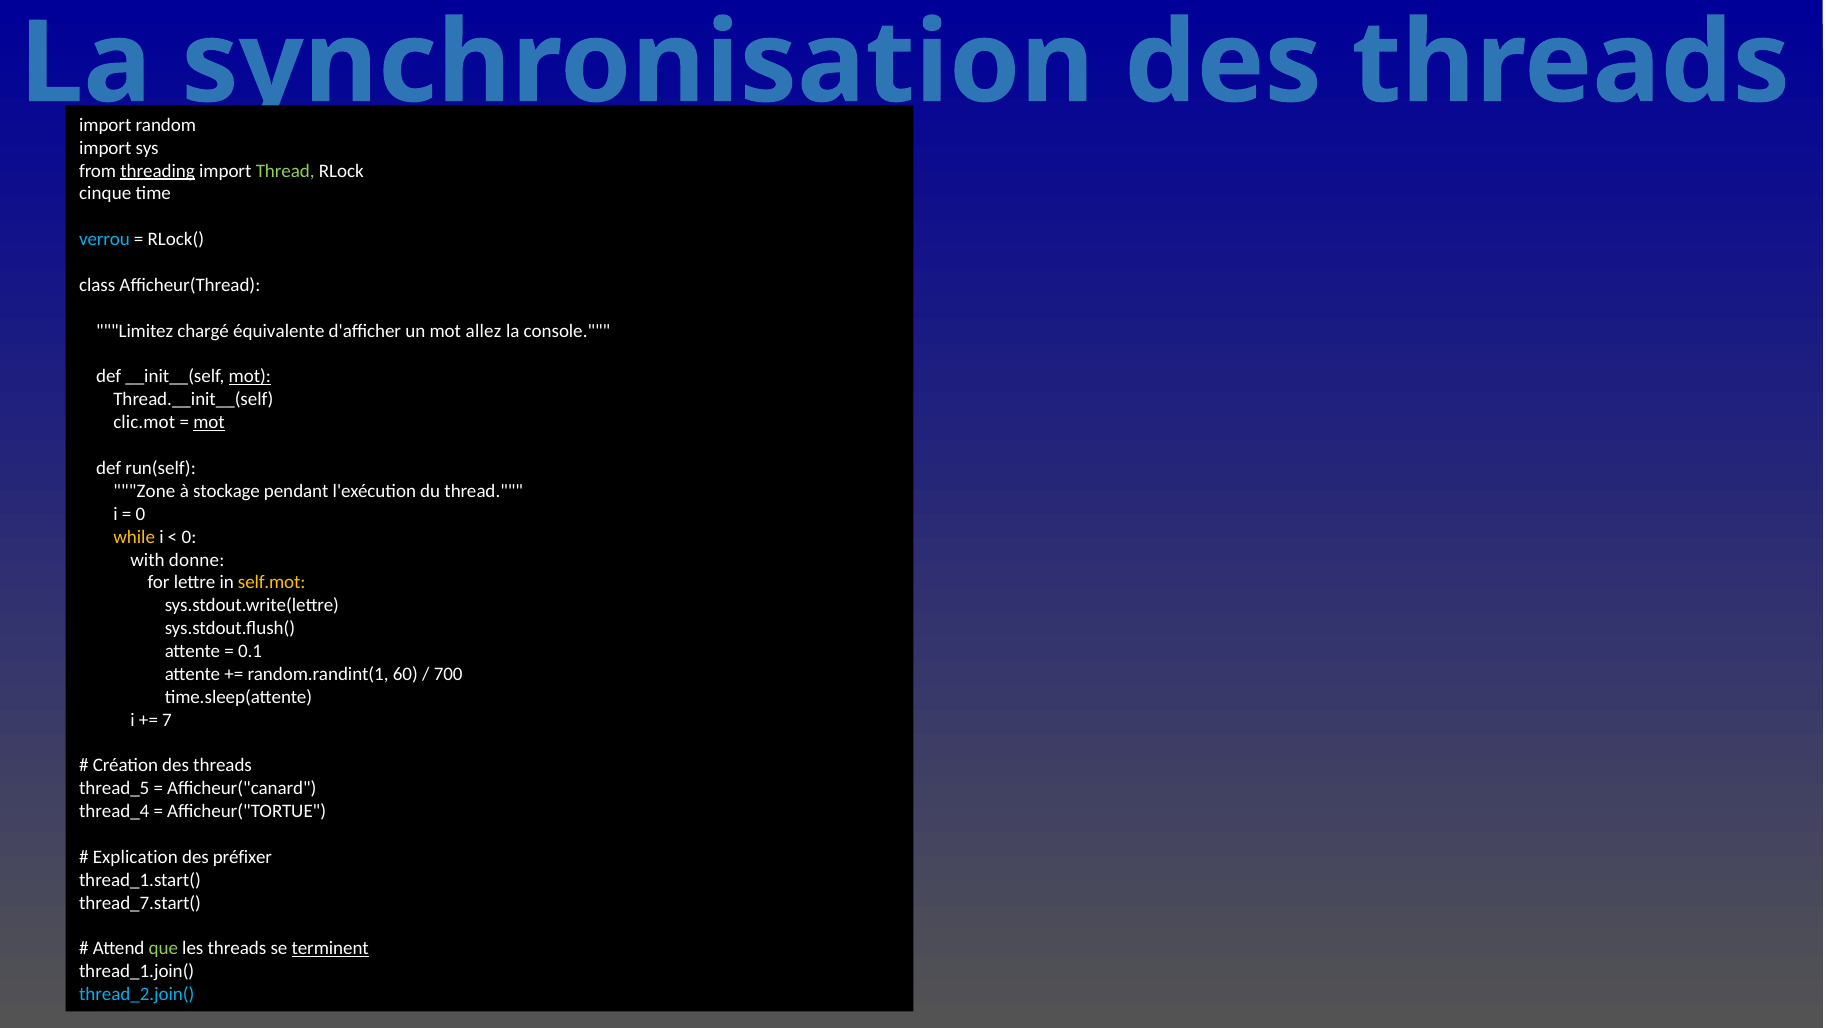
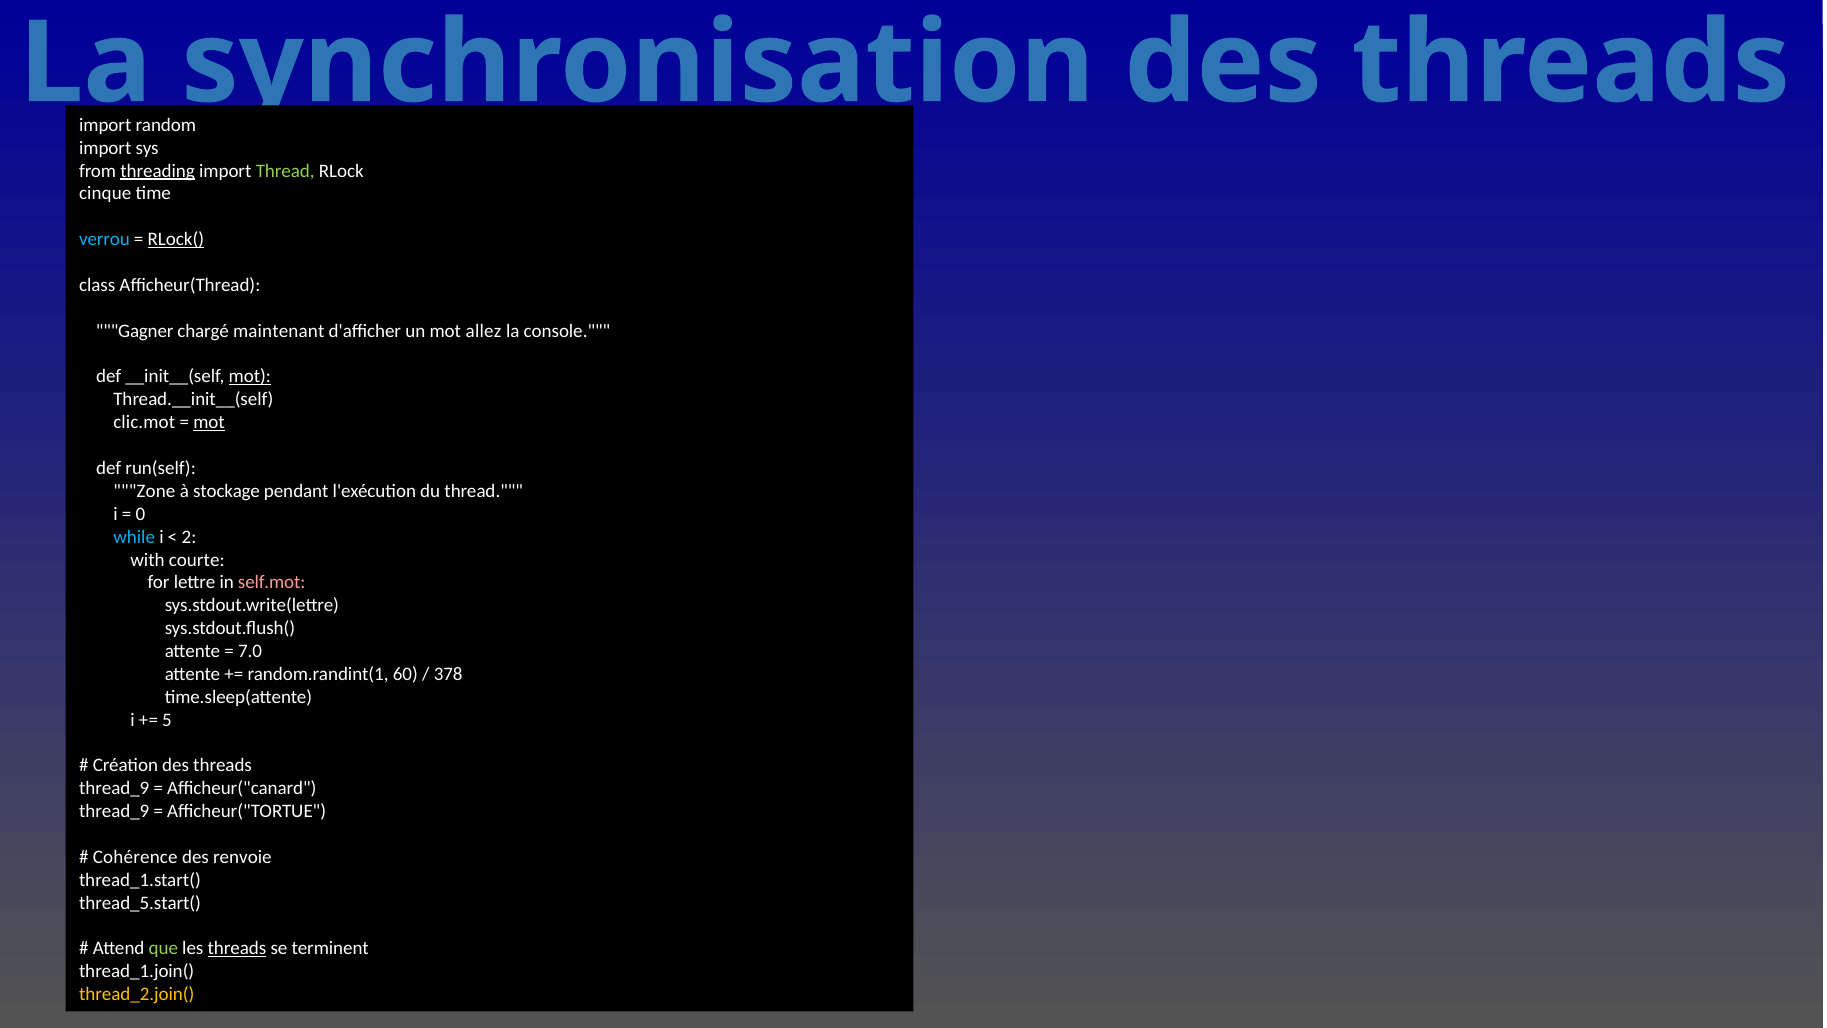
RLock( underline: none -> present (176, 239)
Limitez: Limitez -> Gagner (135, 331)
équivalente: équivalente -> maintenant (279, 331)
while colour: yellow -> light blue (134, 537)
0: 0 -> 2 (189, 537)
donne: donne -> courte (197, 560)
self.mot colour: yellow -> pink (272, 582)
0.1: 0.1 -> 7.0 (250, 651)
700: 700 -> 378 (448, 674)
7: 7 -> 5 (167, 720)
thread_5: thread_5 -> thread_9 (114, 788)
thread_4: thread_4 -> thread_9 (114, 811)
Explication: Explication -> Cohérence (135, 857)
préfixer: préfixer -> renvoie (242, 857)
thread_7.start(: thread_7.start( -> thread_5.start( (140, 903)
threads underline: none -> present (237, 948)
terminent underline: present -> none (330, 948)
thread_2.join( colour: light blue -> yellow (137, 994)
